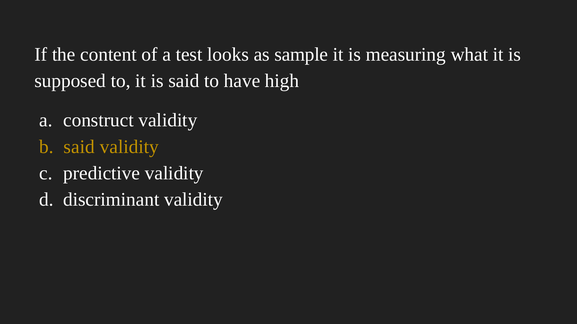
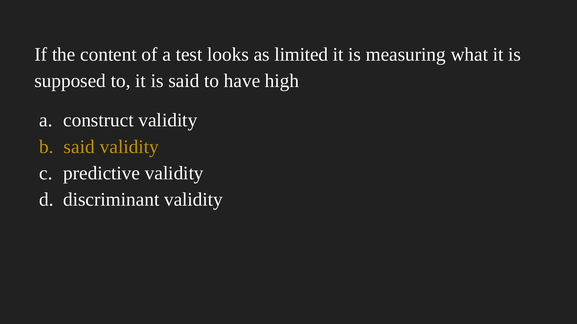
sample: sample -> limited (301, 55)
